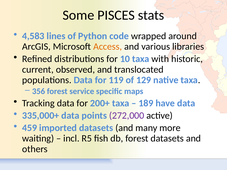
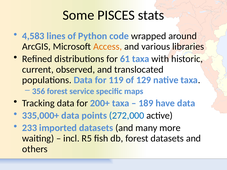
10: 10 -> 61 (125, 59)
272,000 colour: purple -> blue (127, 116)
459: 459 -> 233 (30, 128)
